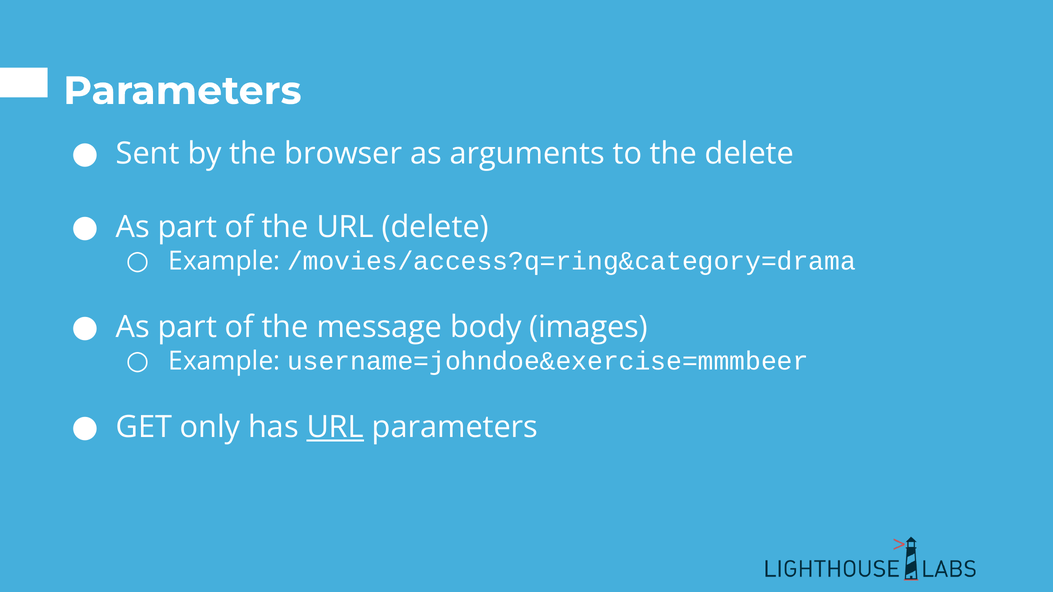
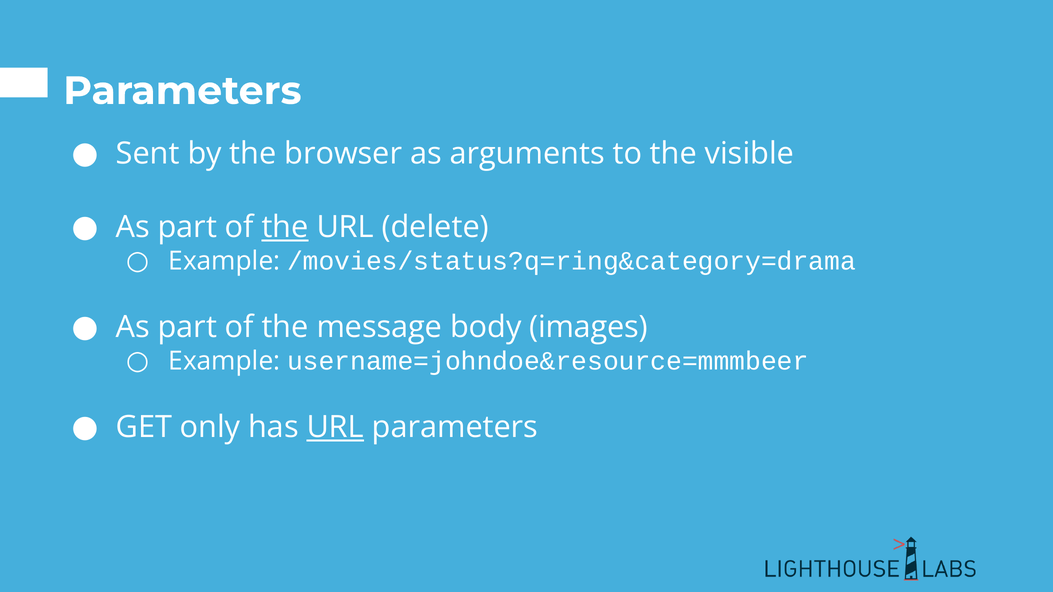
the delete: delete -> visible (750, 154)
the underline: none -> present (285, 227)
/movies/access?q=ring&category=drama: /movies/access?q=ring&category=drama -> /movies/status?q=ring&category=drama (571, 261)
username=johndoe&exercise=mmmbeer: username=johndoe&exercise=mmmbeer -> username=johndoe&resource=mmmbeer (548, 361)
